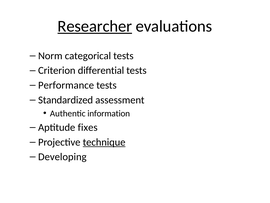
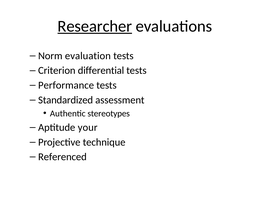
categorical: categorical -> evaluation (88, 56)
information: information -> stereotypes (109, 113)
fixes: fixes -> your (88, 127)
technique underline: present -> none (104, 142)
Developing: Developing -> Referenced (62, 157)
